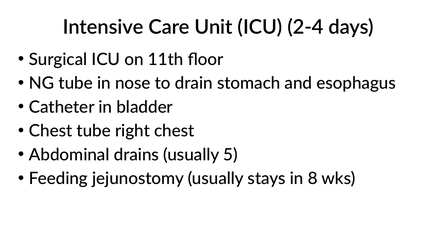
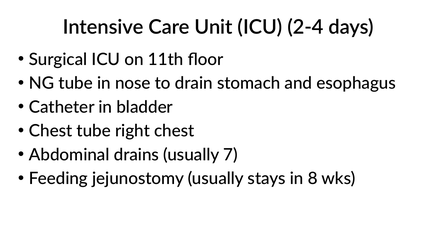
5: 5 -> 7 (230, 155)
